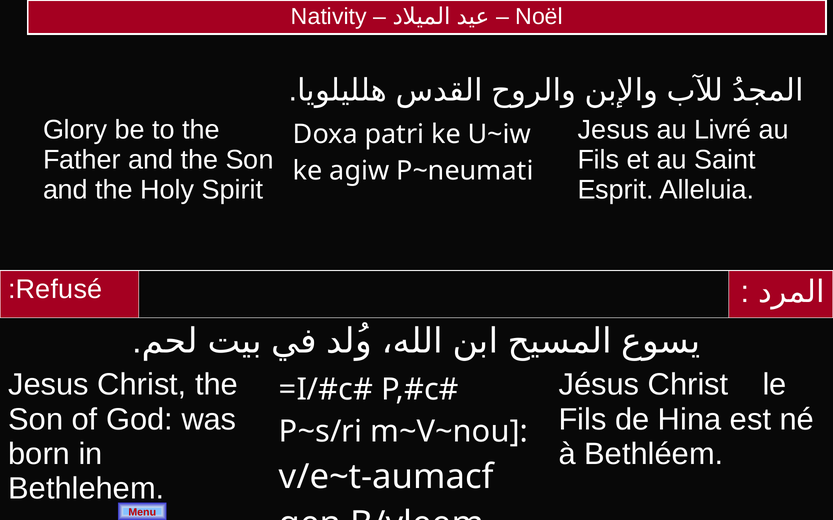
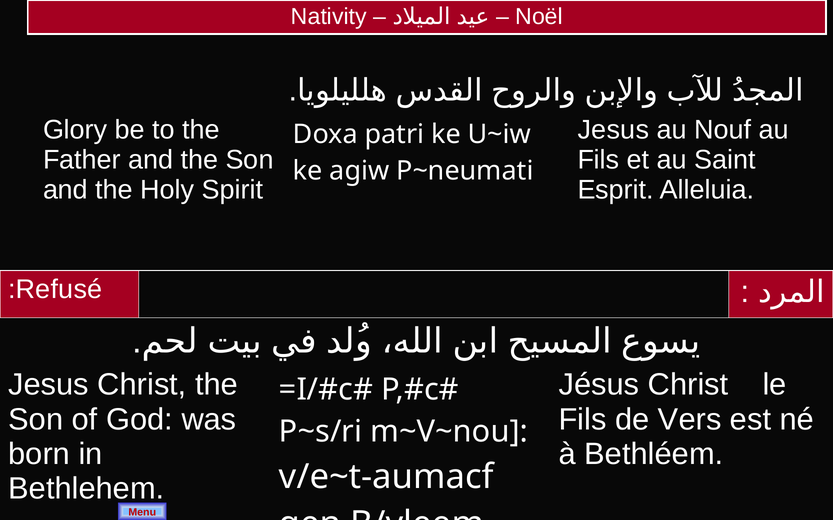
Livré: Livré -> Nouf (723, 130)
Hina: Hina -> Vers (690, 420)
